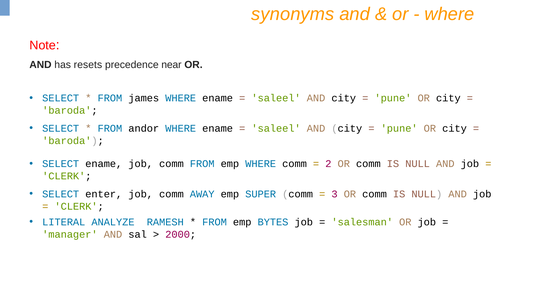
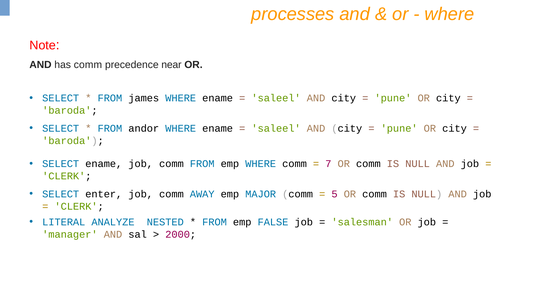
synonyms: synonyms -> processes (293, 14)
has resets: resets -> comm (88, 65)
2: 2 -> 7 (328, 164)
SUPER: SUPER -> MAJOR (261, 194)
3: 3 -> 5 (335, 194)
RAMESH: RAMESH -> NESTED (165, 222)
BYTES: BYTES -> FALSE (273, 222)
